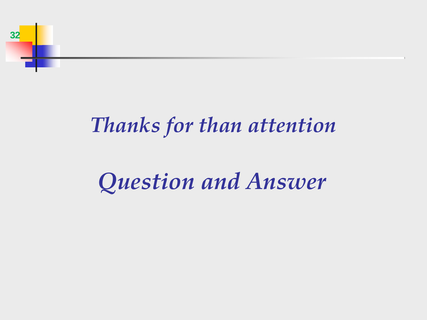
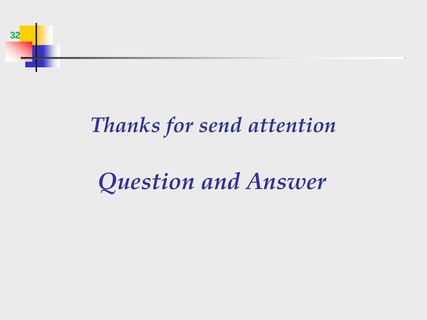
than: than -> send (220, 125)
